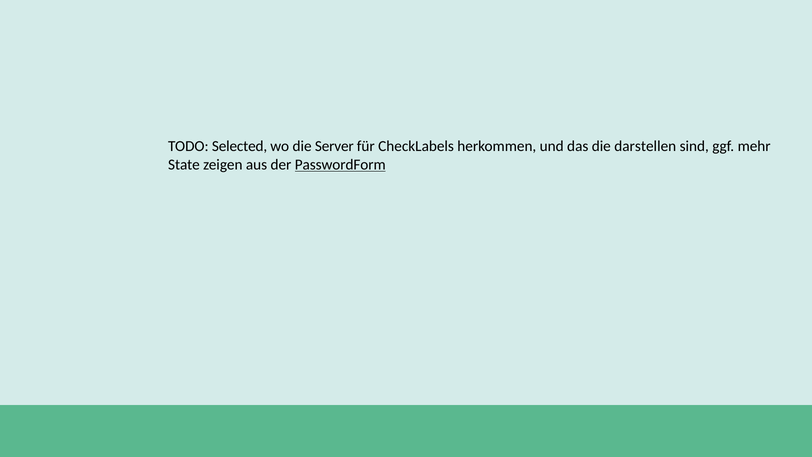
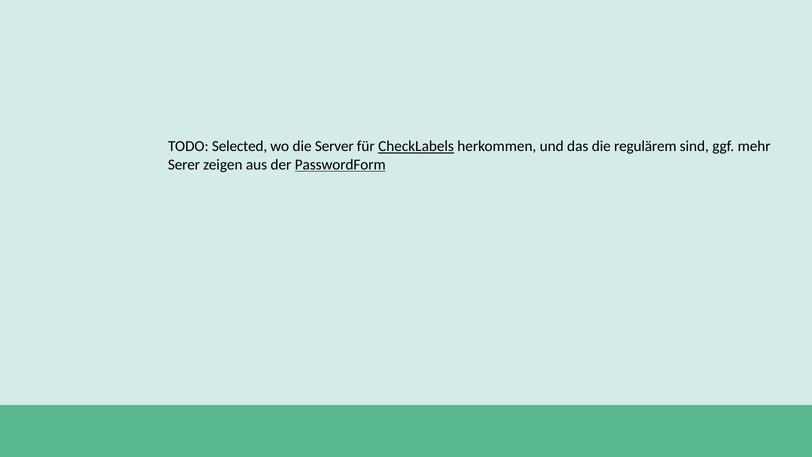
CheckLabels underline: none -> present (416, 146)
darstellen: darstellen -> regulärem (645, 146)
State: State -> Serer (184, 165)
